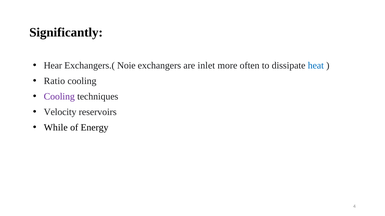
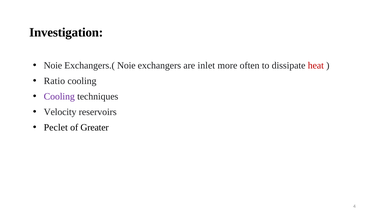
Significantly: Significantly -> Investigation (66, 32)
Hear: Hear -> Noie (53, 66)
heat colour: blue -> red (316, 66)
While: While -> Peclet (56, 128)
Energy: Energy -> Greater (95, 128)
